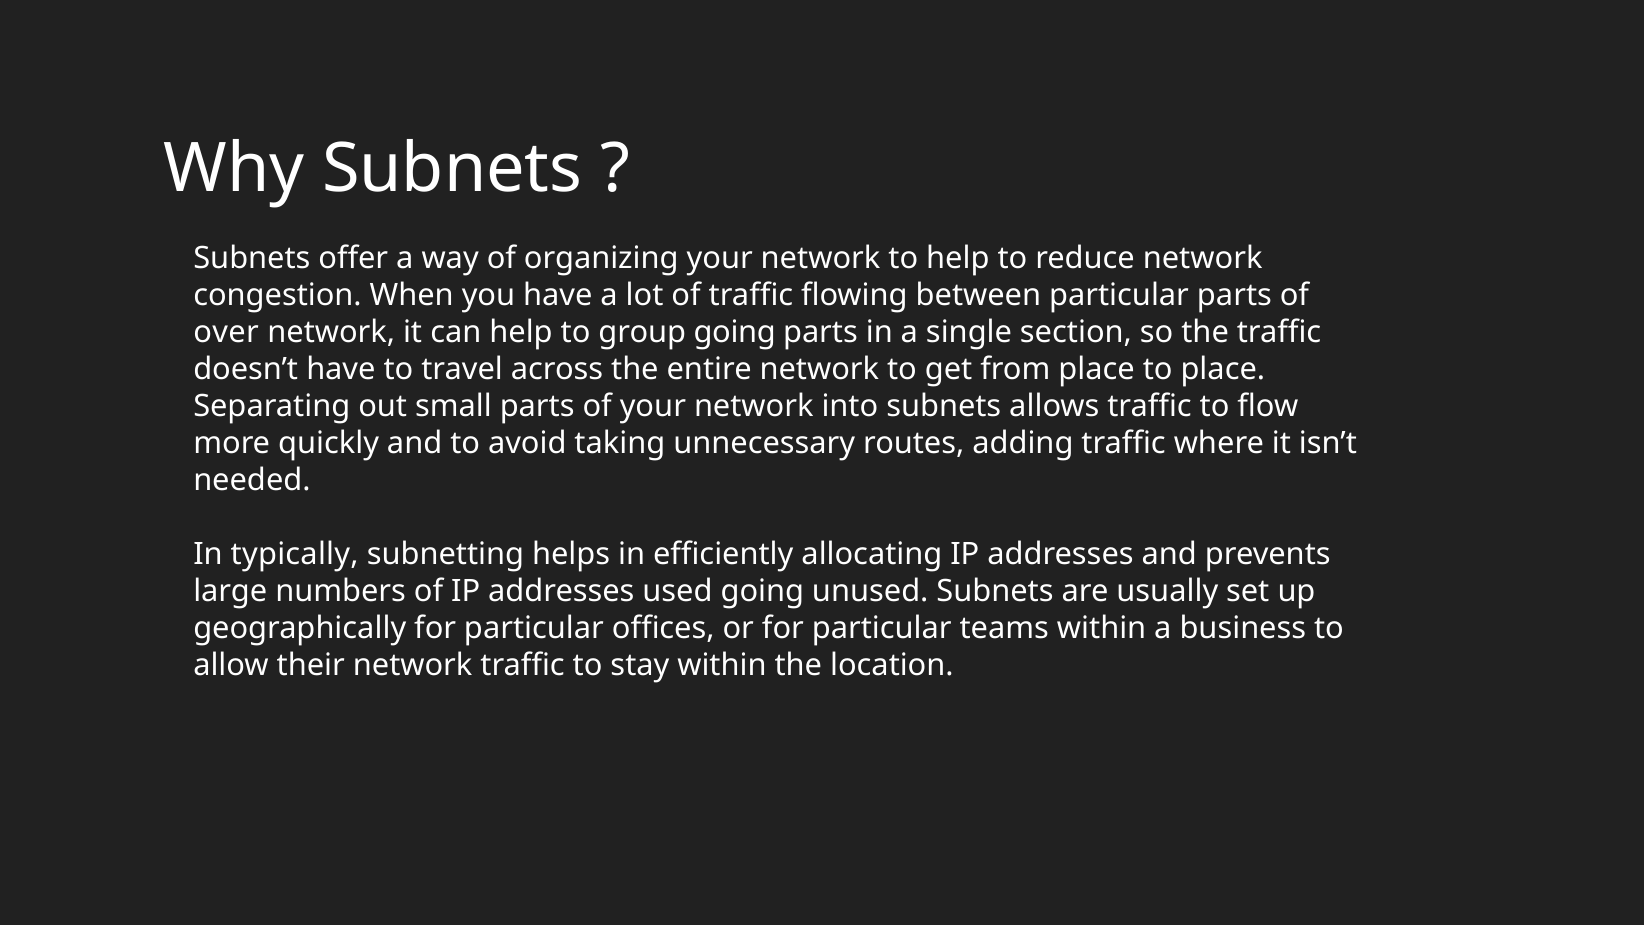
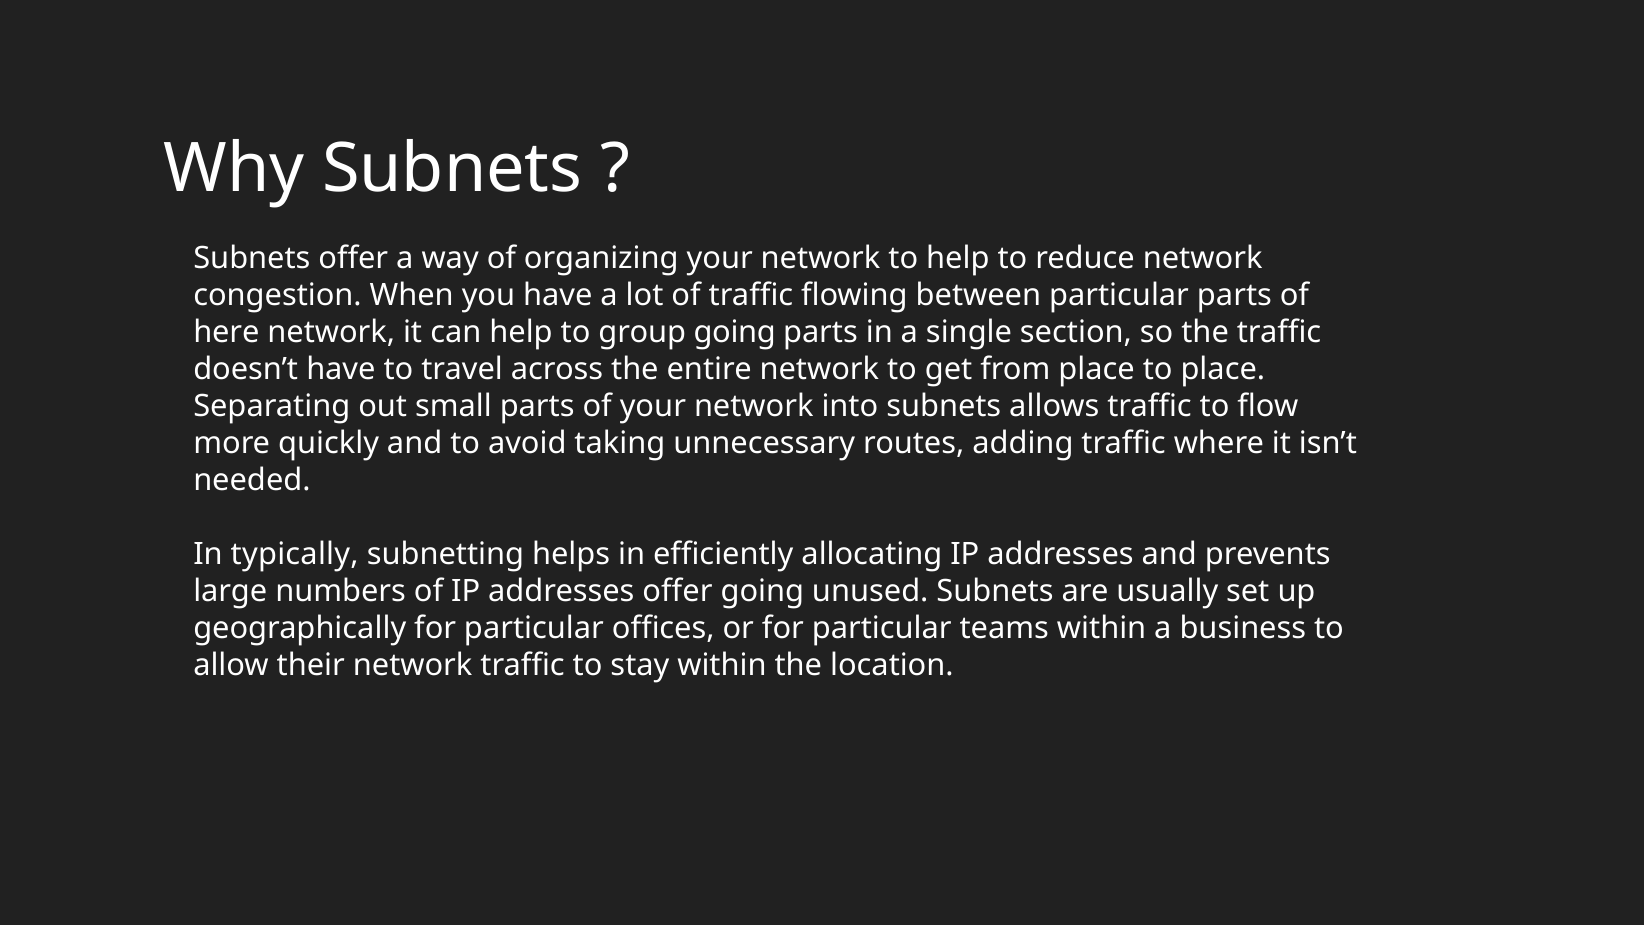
over: over -> here (226, 333)
addresses used: used -> offer (677, 592)
